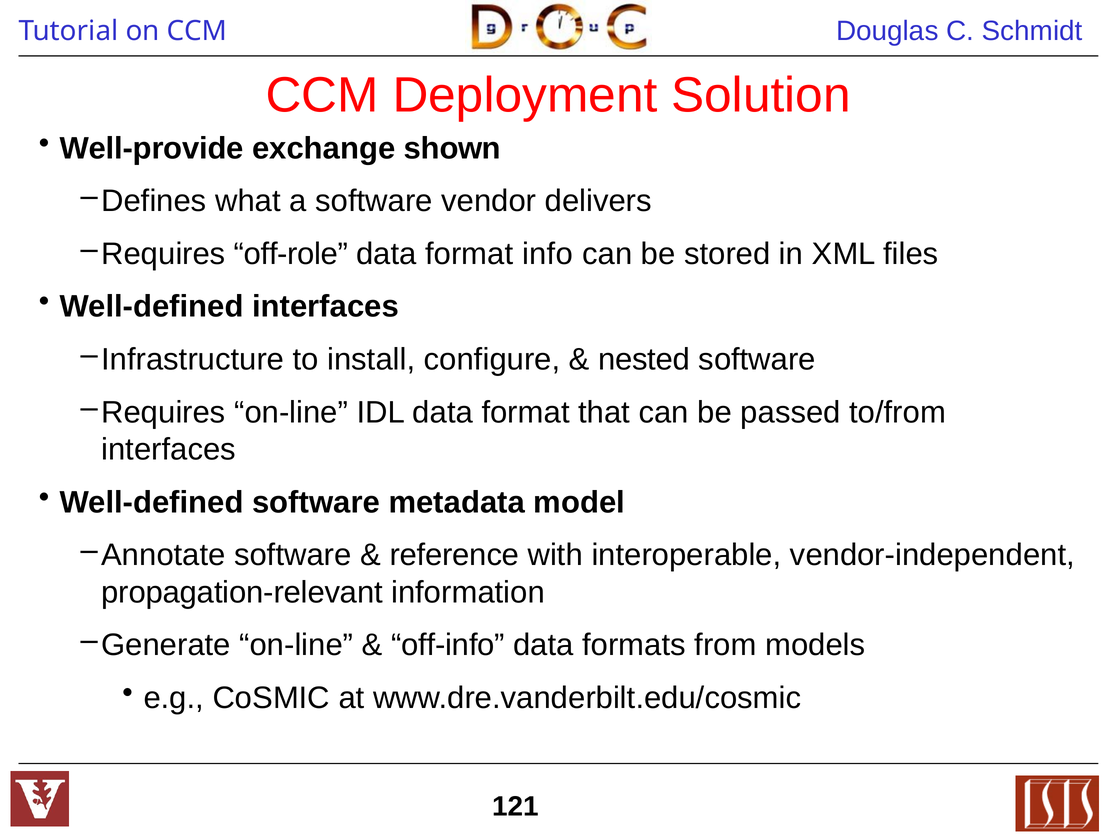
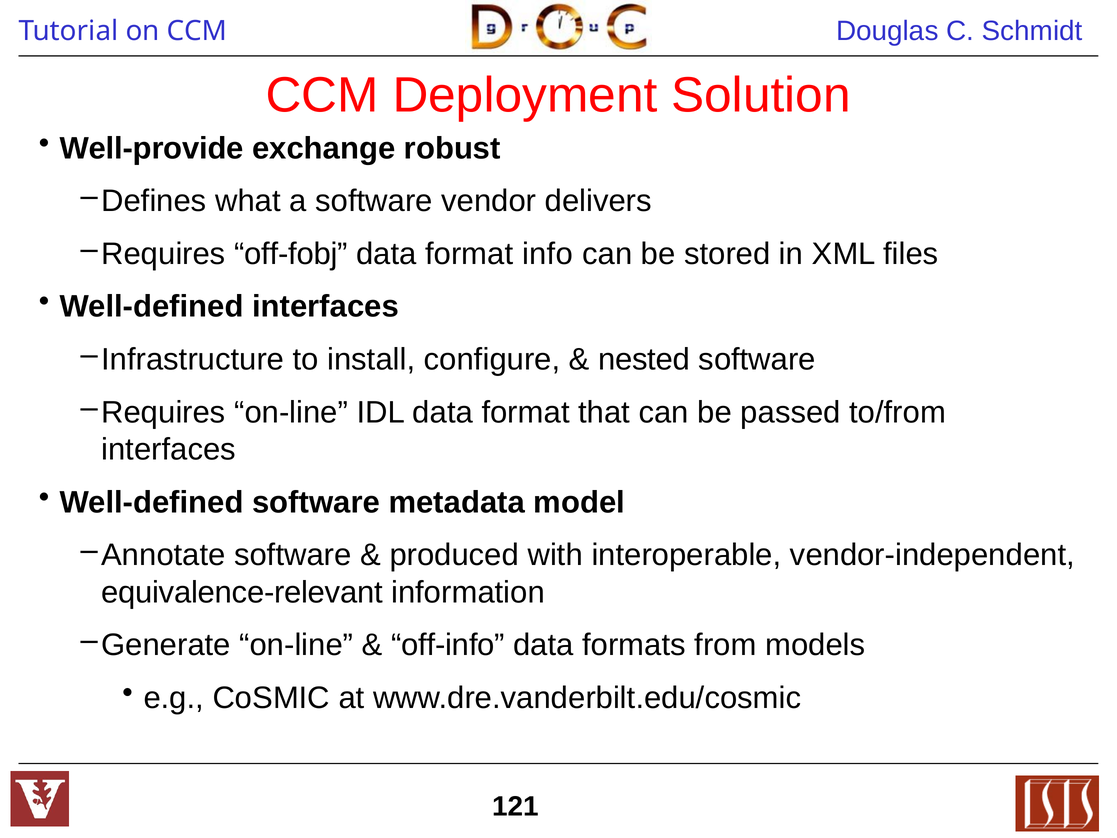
shown: shown -> robust (452, 148)
off-role: off-role -> off-fobj (291, 254)
reference: reference -> produced (454, 555)
propagation-relevant: propagation-relevant -> equivalence-relevant (242, 592)
